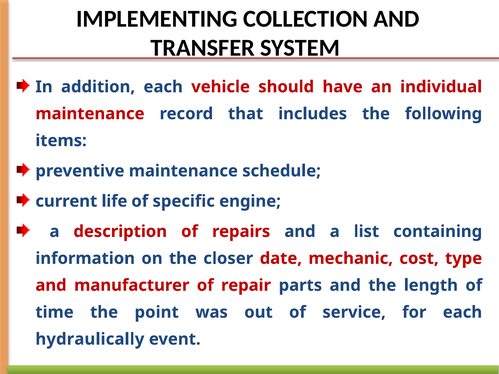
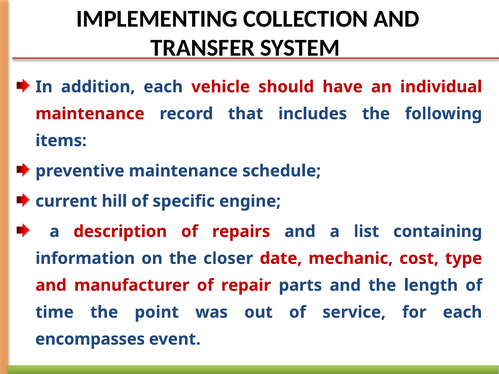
life: life -> hill (114, 201)
hydraulically: hydraulically -> encompasses (90, 339)
